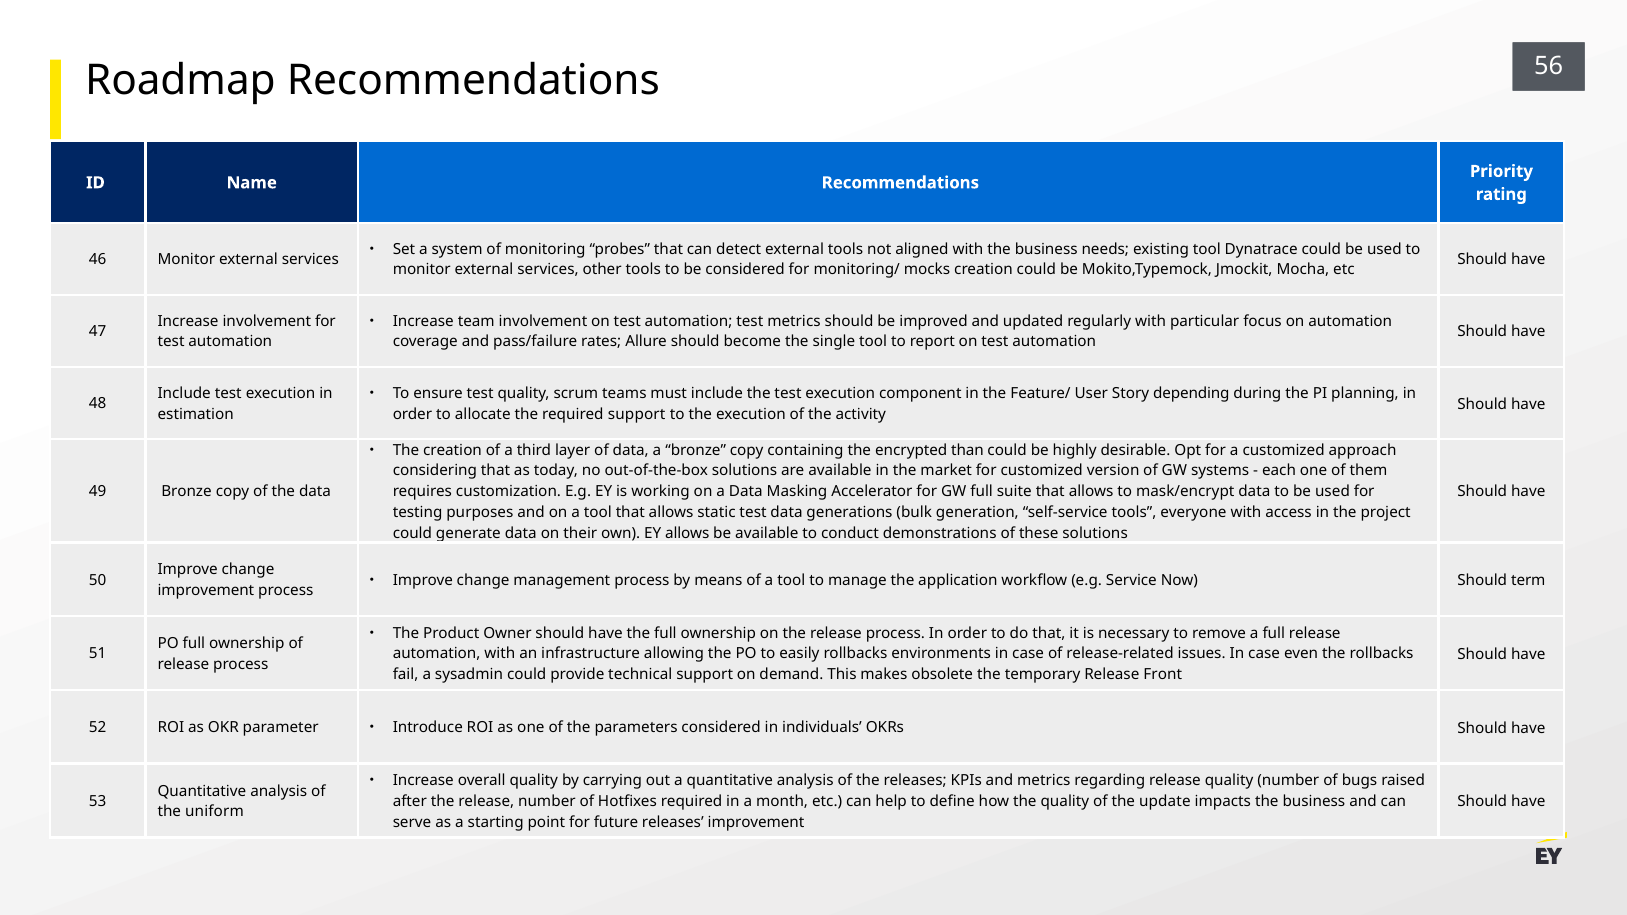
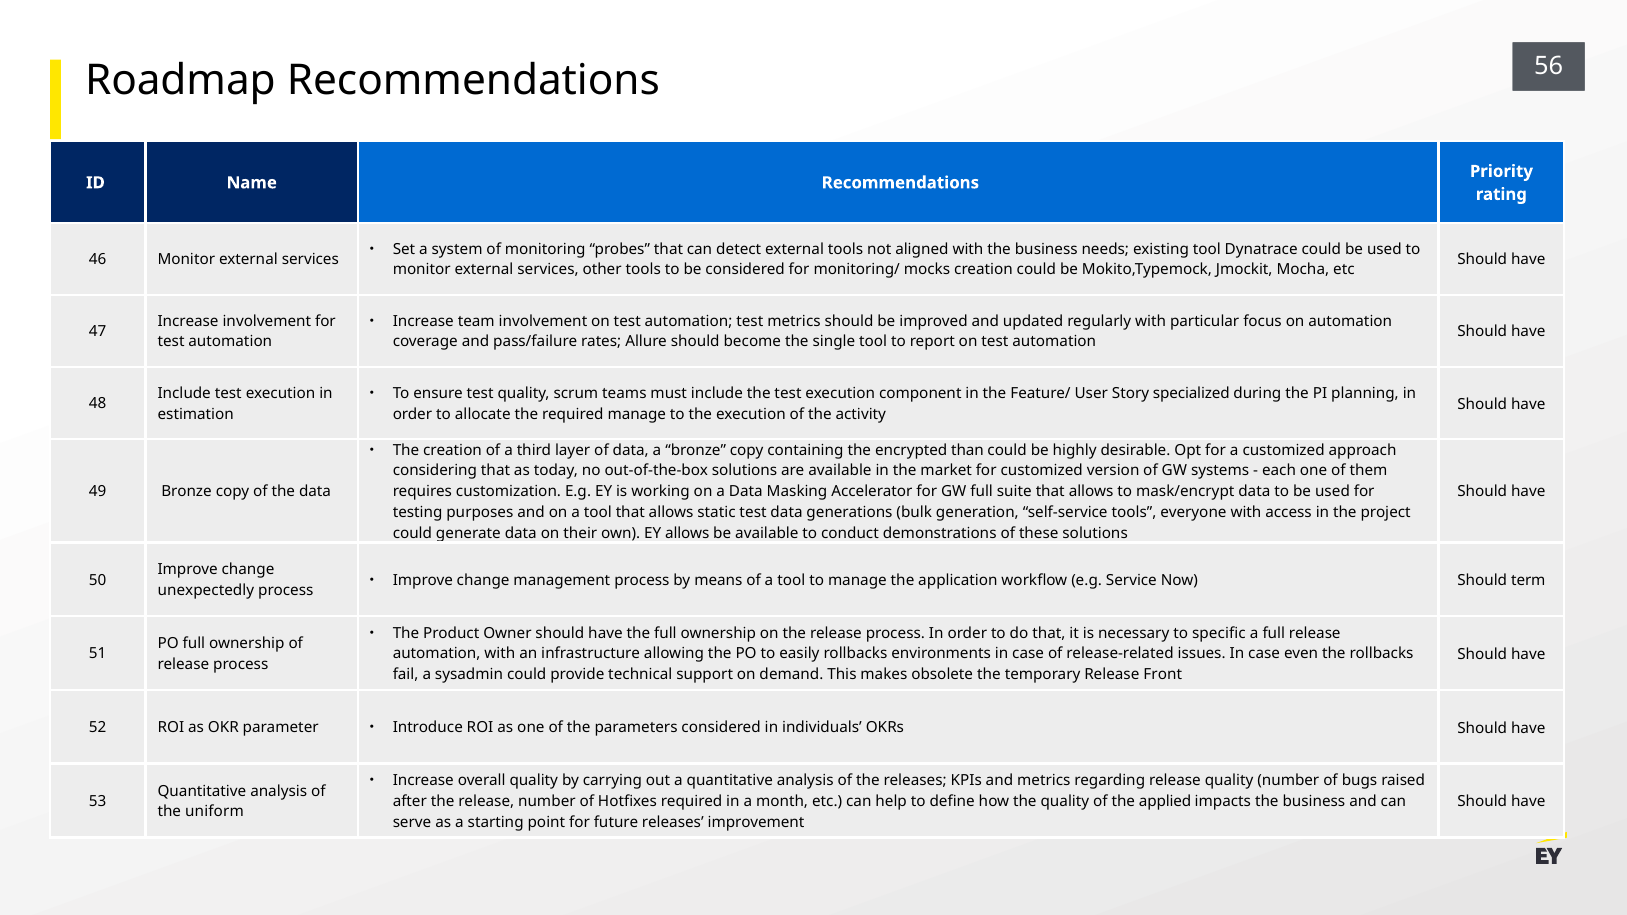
depending: depending -> specialized (1191, 393)
required support: support -> manage (637, 414)
improvement: improvement -> unexpectedly (206, 591)
remove: remove -> specific (1219, 633)
update: update -> applied (1165, 802)
